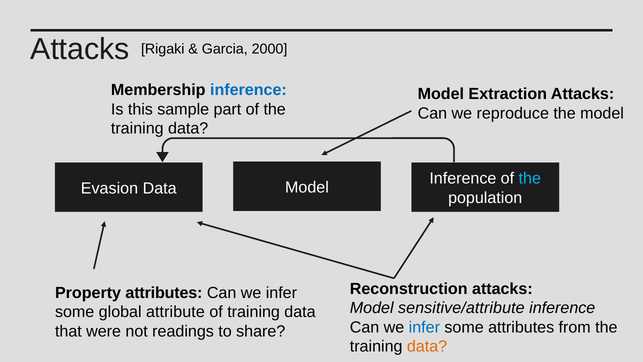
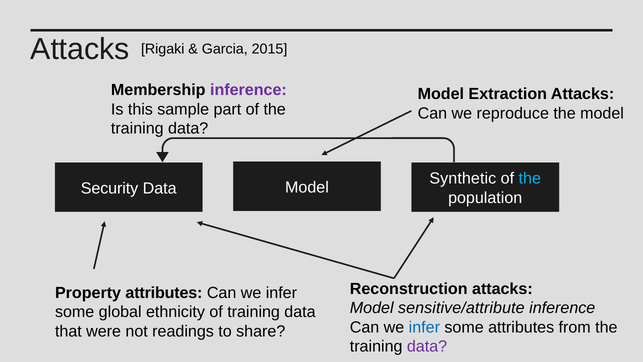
2000: 2000 -> 2015 (270, 49)
inference colour: blue -> purple (248, 90)
Inference: Inference -> Synthetic (463, 179)
Evasion: Evasion -> Security (110, 188)
attribute: attribute -> ethnicity (175, 312)
data colour: orange -> purple (427, 346)
